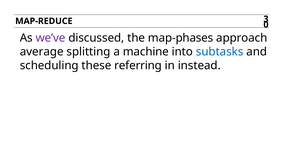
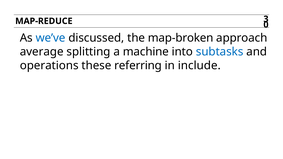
we’ve colour: purple -> blue (51, 38)
map-phases: map-phases -> map-broken (181, 38)
scheduling: scheduling -> operations (49, 65)
instead: instead -> include (199, 65)
